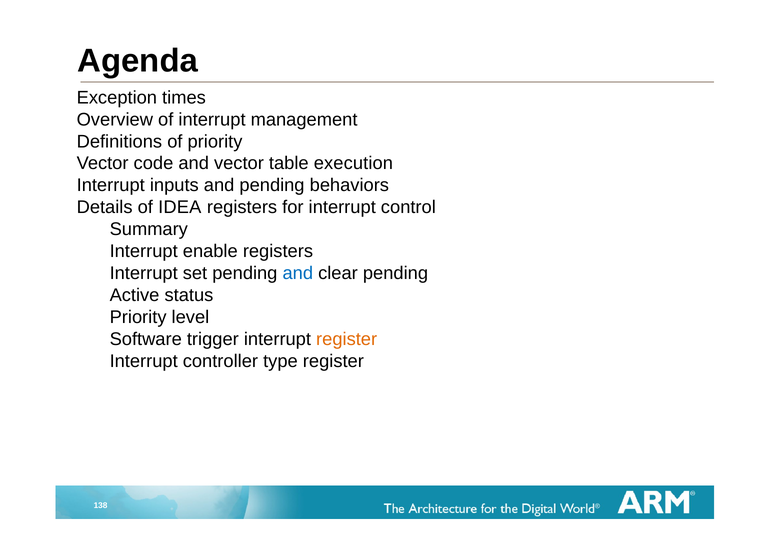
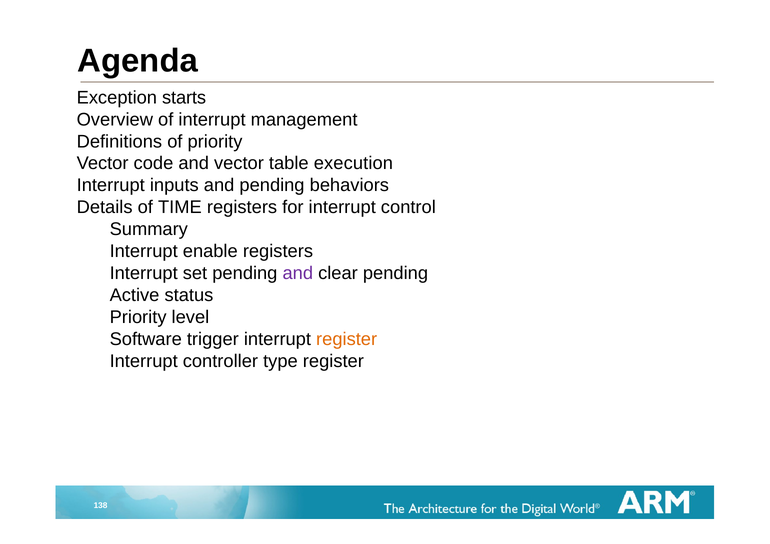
times: times -> starts (184, 98)
IDEA: IDEA -> TIME (180, 207)
and colour: blue -> purple (298, 273)
